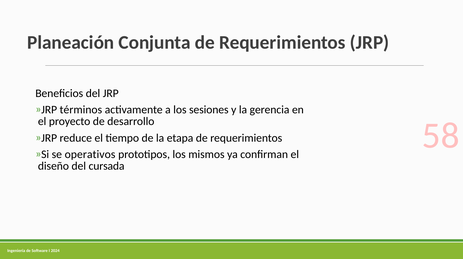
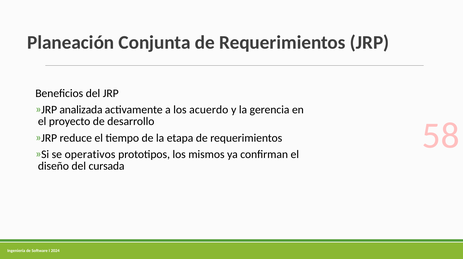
términos: términos -> analizada (81, 110)
sesiones: sesiones -> acuerdo (209, 110)
